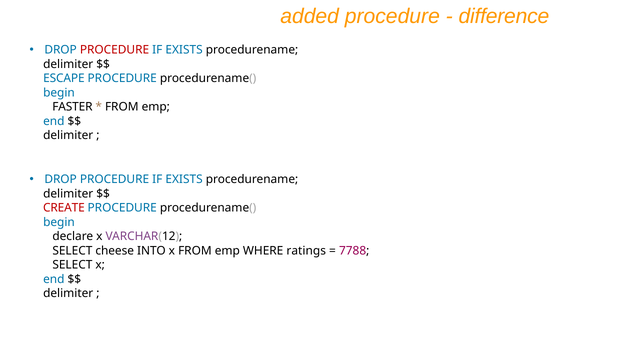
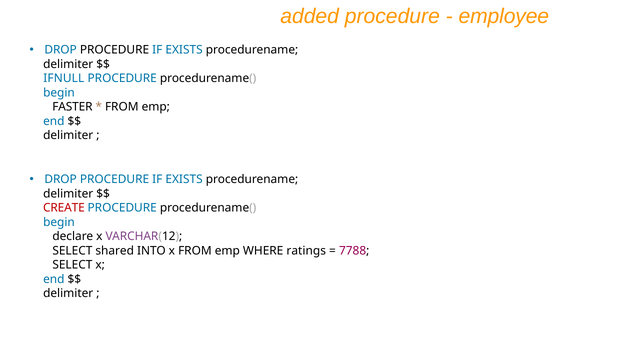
difference: difference -> employee (504, 16)
PROCEDURE colour: red -> black (115, 50)
ESCAPE: ESCAPE -> IFNULL (64, 78)
cheese: cheese -> shared (115, 251)
